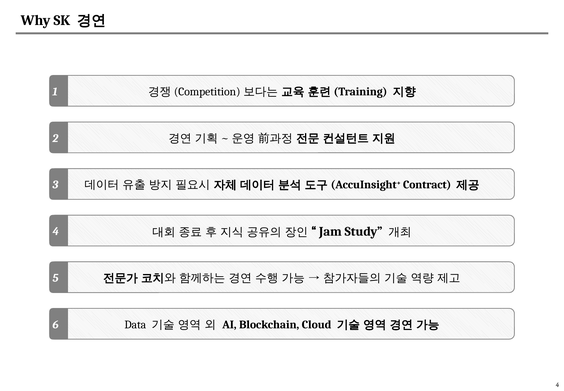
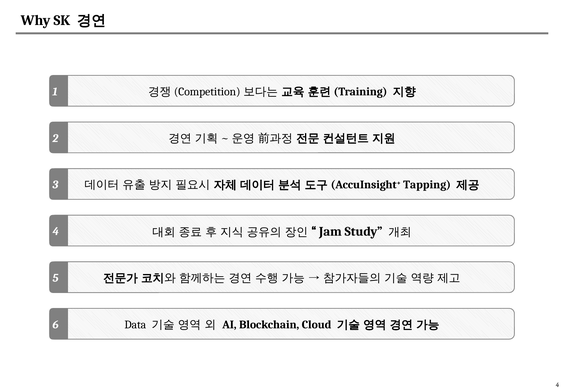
Contract: Contract -> Tapping (427, 185)
